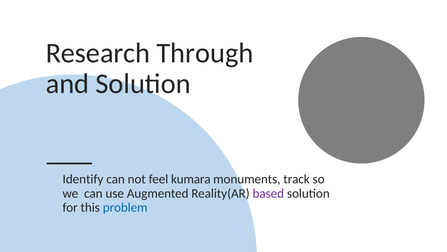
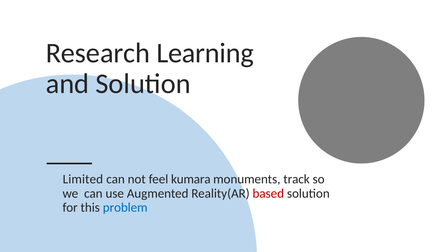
Through: Through -> Learning (205, 53)
Identify: Identify -> Limited (83, 179)
based colour: purple -> red (268, 193)
